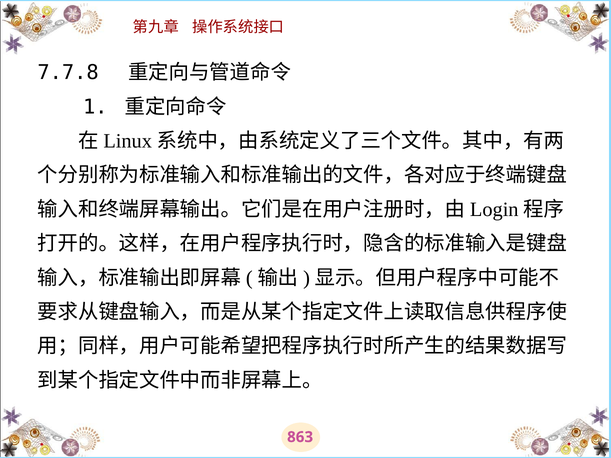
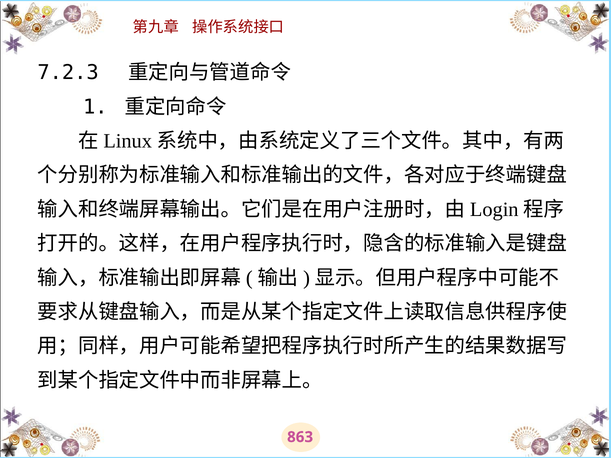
7.7.8: 7.7.8 -> 7.2.3 (68, 73)
